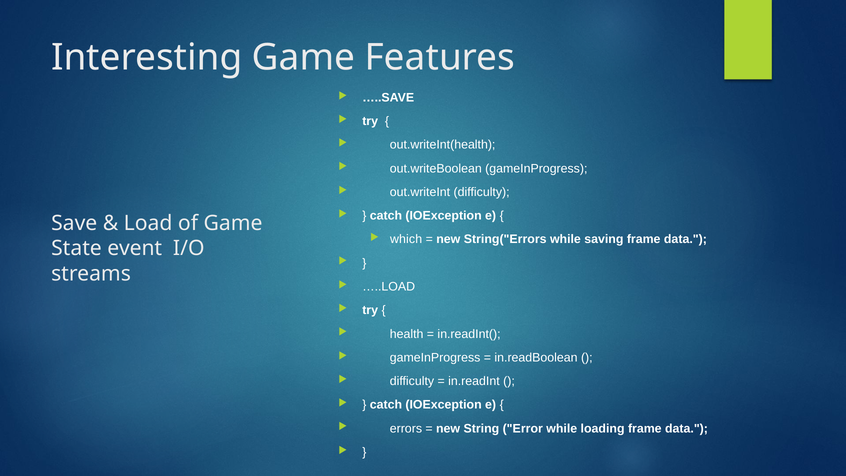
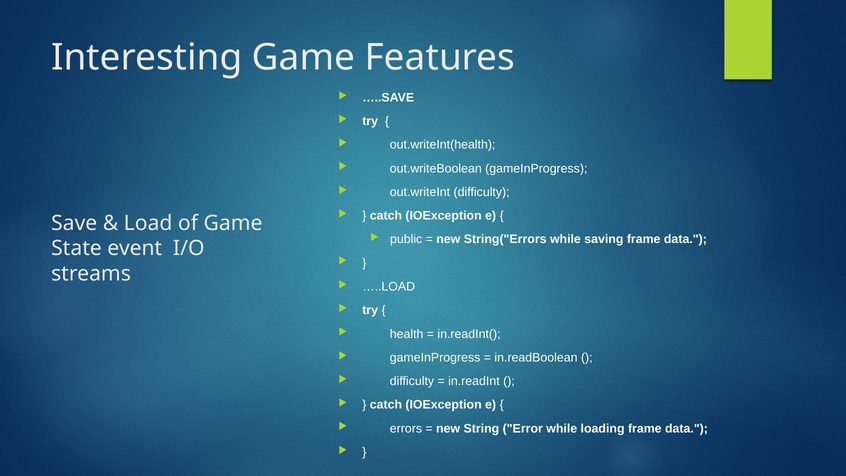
which: which -> public (406, 239)
